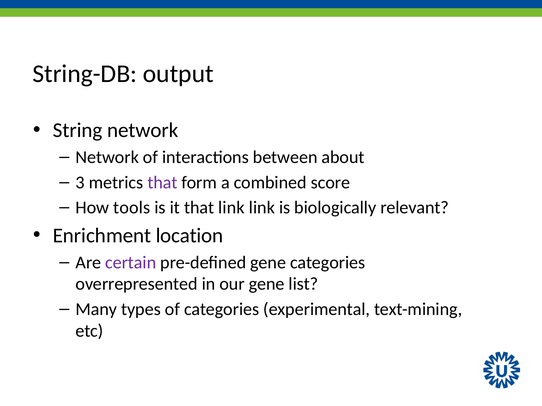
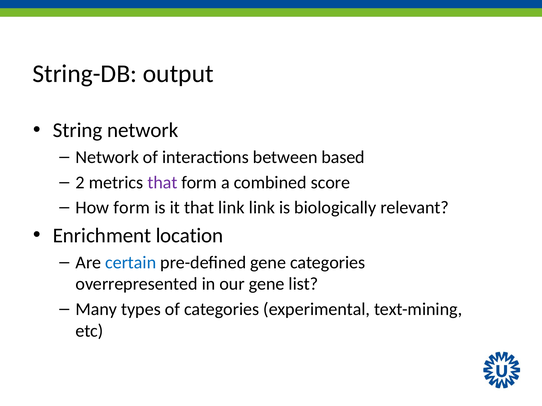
about: about -> based (343, 157)
3: 3 -> 2 (80, 183)
How tools: tools -> form (132, 208)
certain colour: purple -> blue (131, 263)
